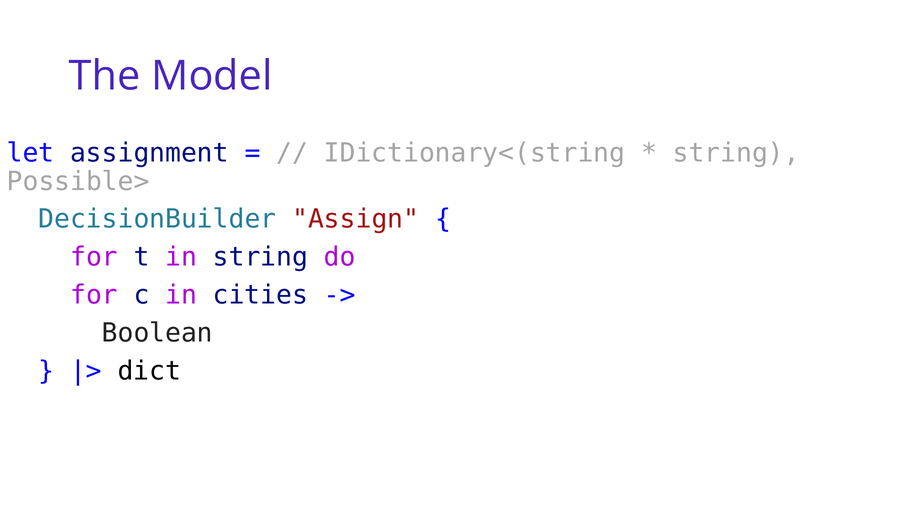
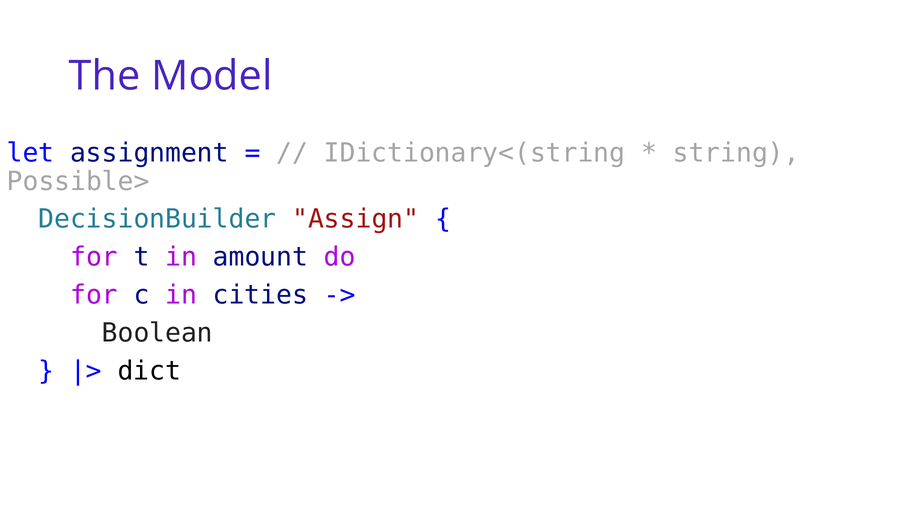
in string: string -> amount (260, 257)
